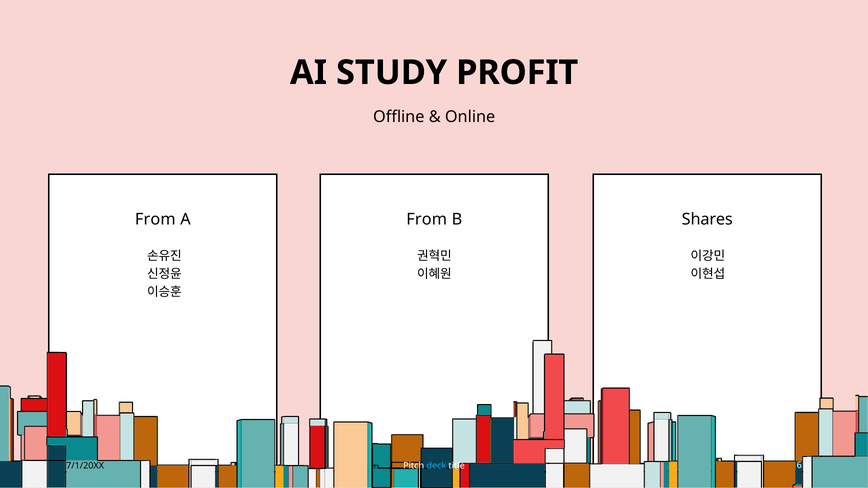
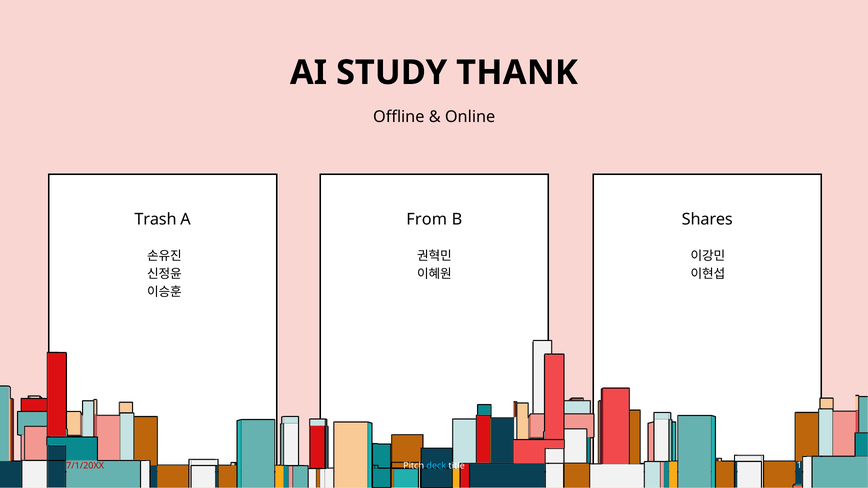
PROFIT: PROFIT -> THANK (517, 73)
From: From -> Trash (156, 219)
7/1/20XX colour: black -> red (85, 466)
6: 6 -> 1 (799, 465)
